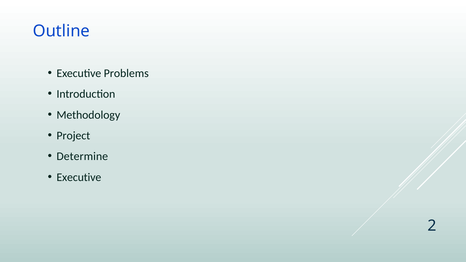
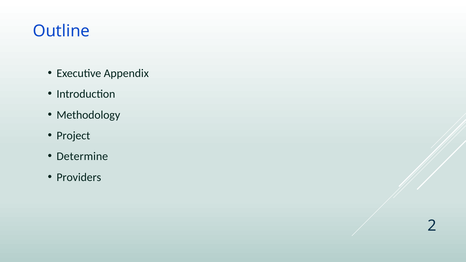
Problems: Problems -> Appendix (126, 73)
Executive: Executive -> Providers (79, 177)
